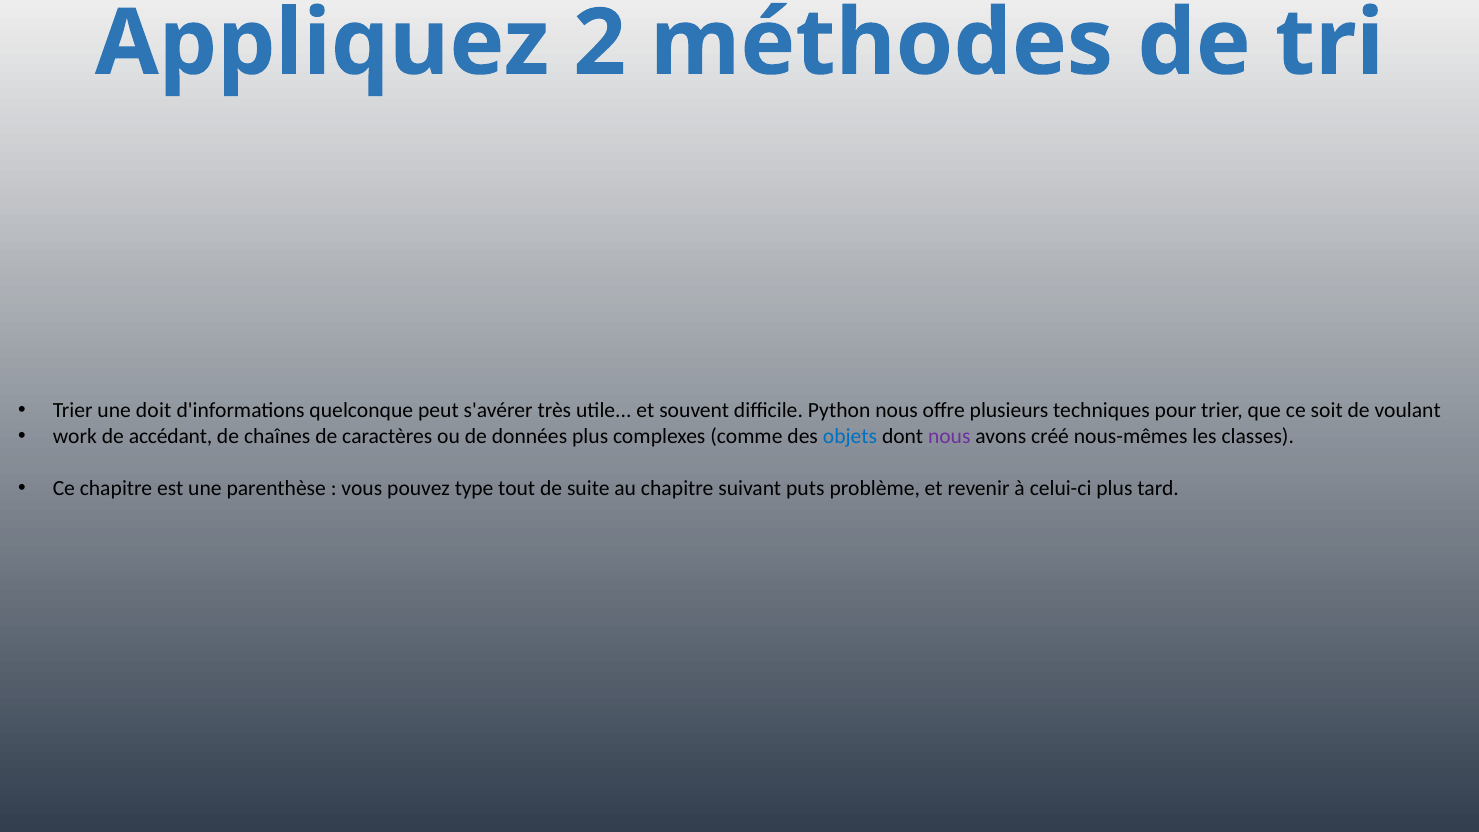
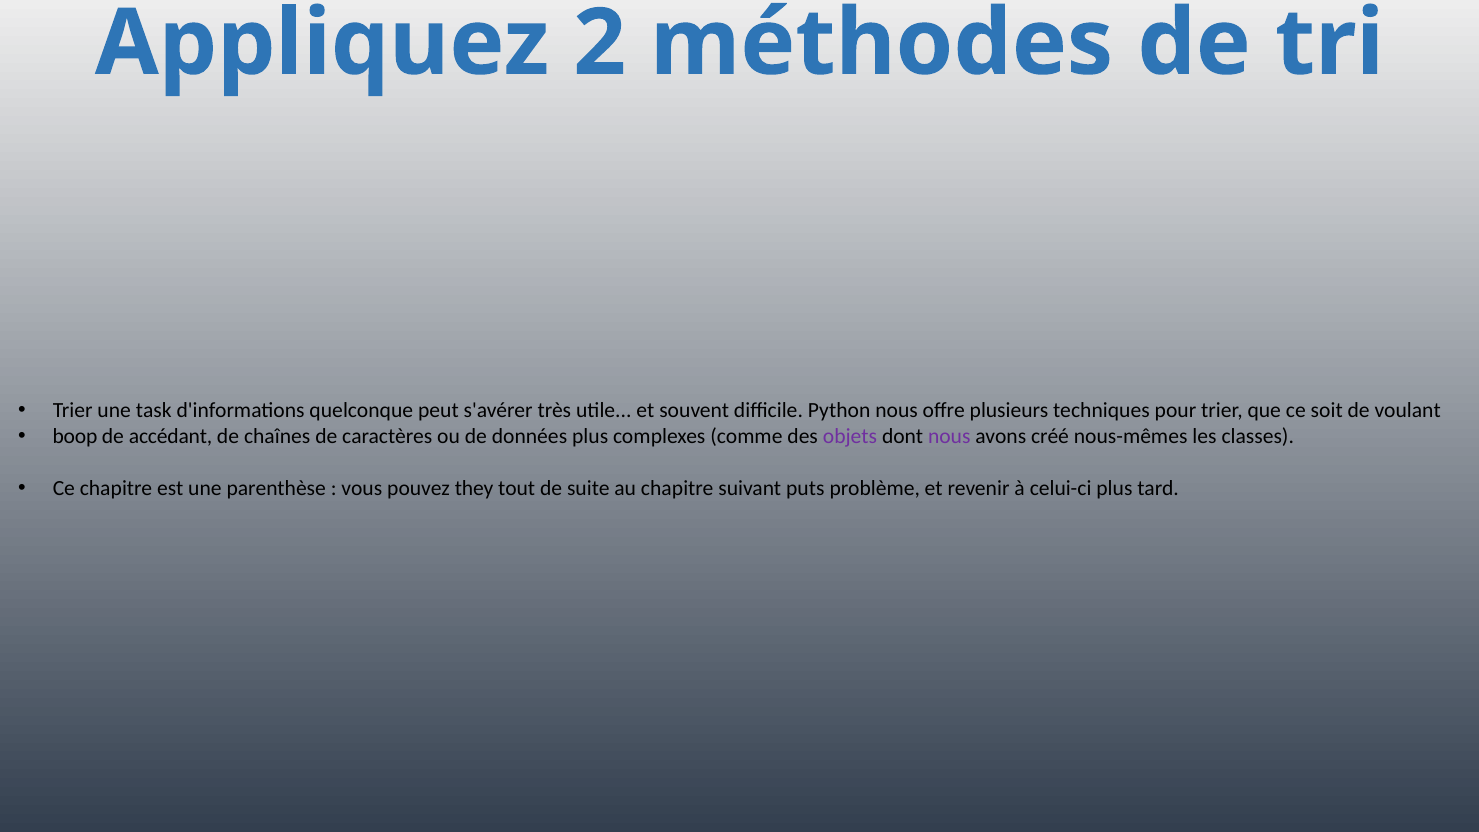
doit: doit -> task (154, 411)
work: work -> boop (75, 437)
objets colour: blue -> purple (850, 437)
type: type -> they (474, 488)
